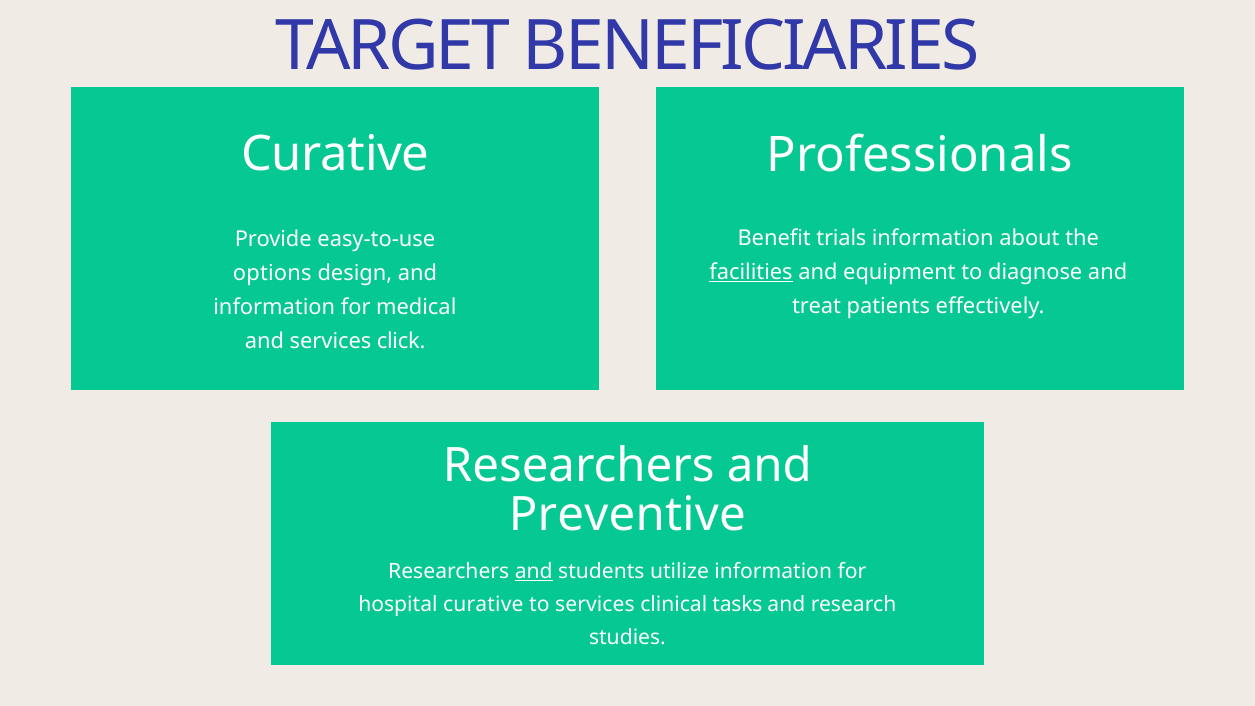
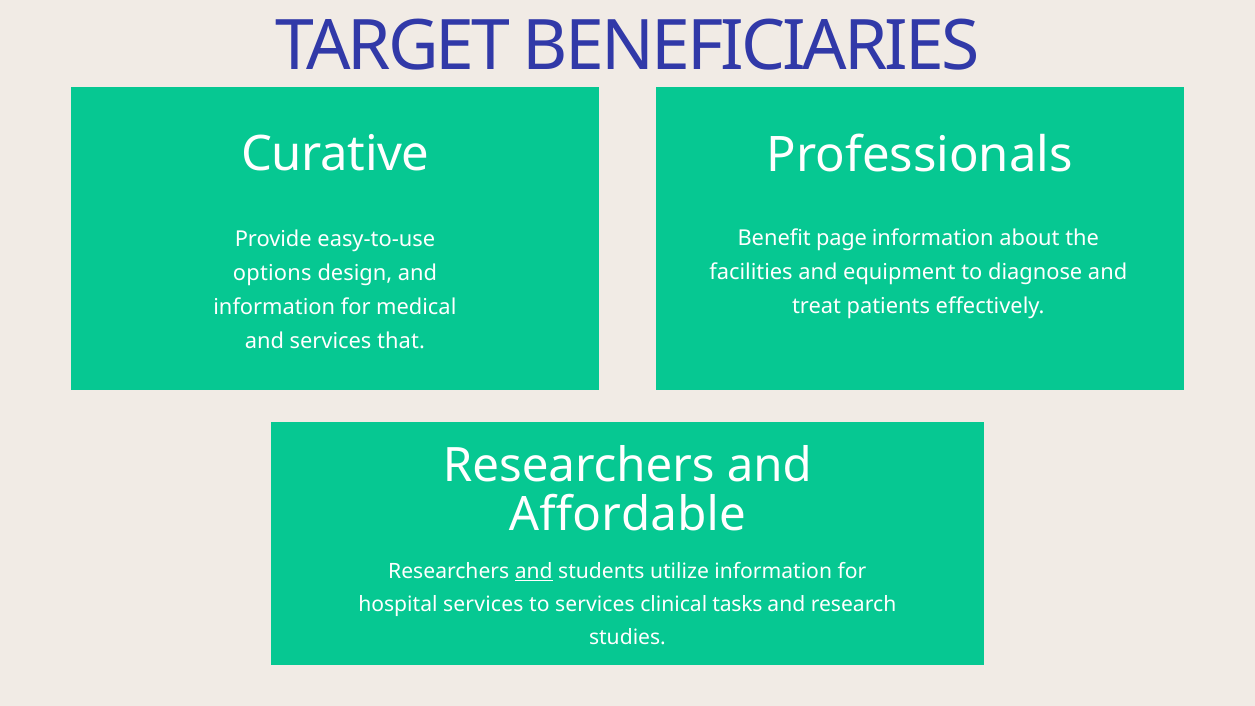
trials: trials -> page (841, 238)
facilities underline: present -> none (751, 272)
click: click -> that (401, 342)
Preventive: Preventive -> Affordable (627, 515)
hospital curative: curative -> services (483, 605)
